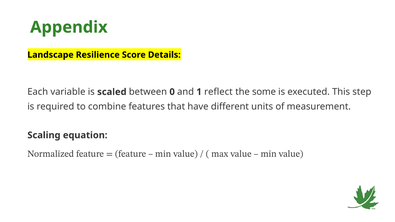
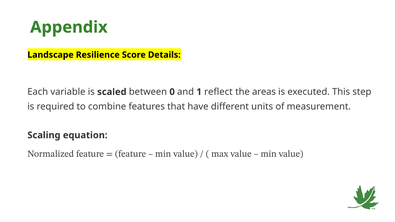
some: some -> areas (264, 92)
